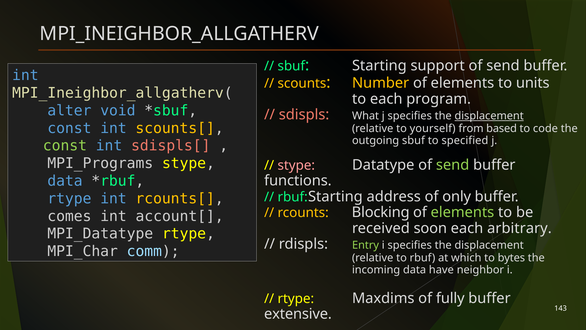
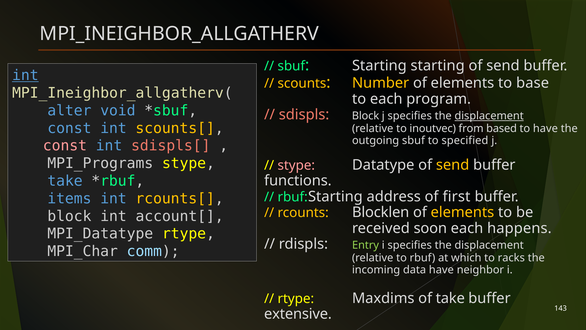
Starting support: support -> starting (438, 66)
int underline: none -> present (25, 75)
units: units -> base (533, 83)
sdispls What: What -> Block (366, 116)
yourself: yourself -> inoutvec (433, 128)
to code: code -> have (545, 128)
const colour: light green -> pink (65, 146)
send colour: light green -> yellow (453, 165)
data: data -> take (65, 181)
rtype: rtype -> items (69, 198)
only: only -> first (457, 196)
Blocking: Blocking -> Blocklen (381, 212)
elements colour: light green -> yellow (462, 212)
comes: comes -> block (69, 216)
arbitrary: arbitrary -> happens (519, 228)
bytes: bytes -> racks (511, 258)
of fully: fully -> take (450, 298)
